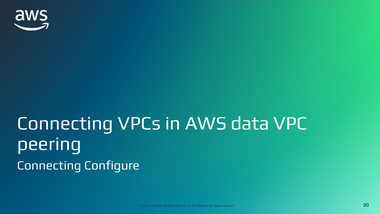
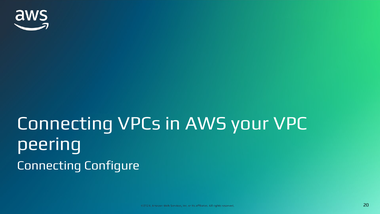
data: data -> your (250, 123)
